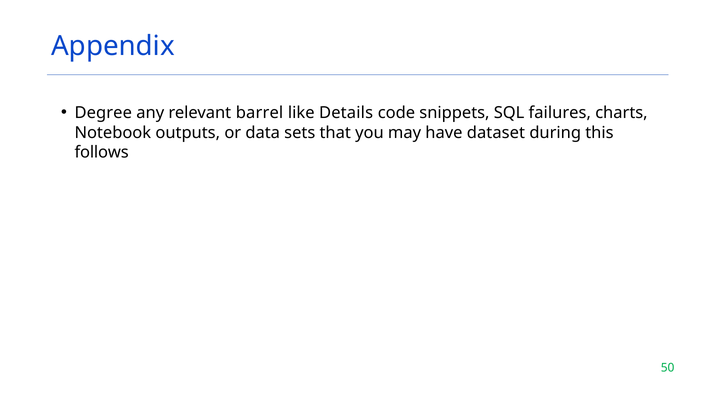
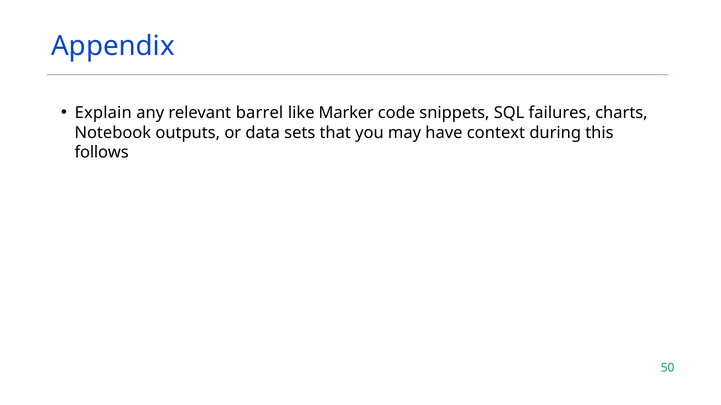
Degree: Degree -> Explain (103, 113)
Details: Details -> Marker (346, 113)
dataset: dataset -> context (496, 133)
